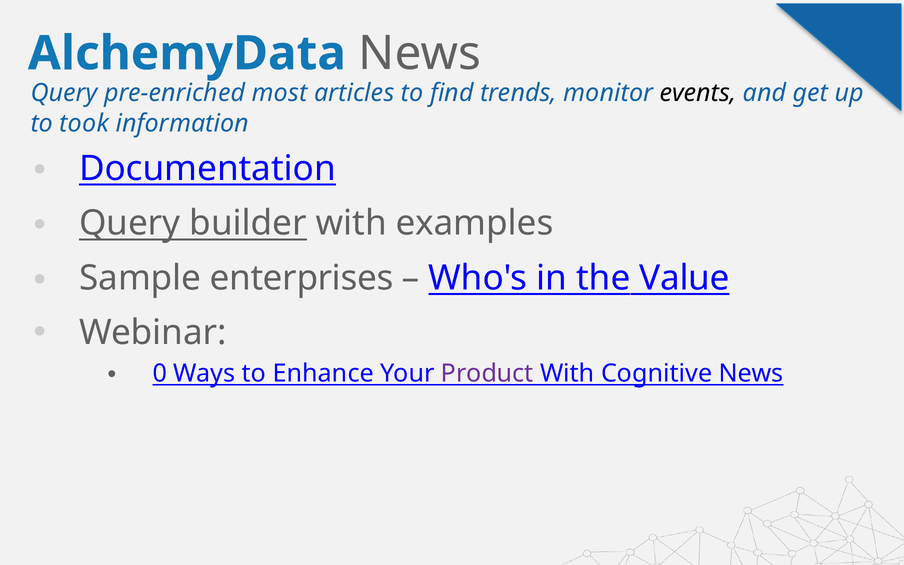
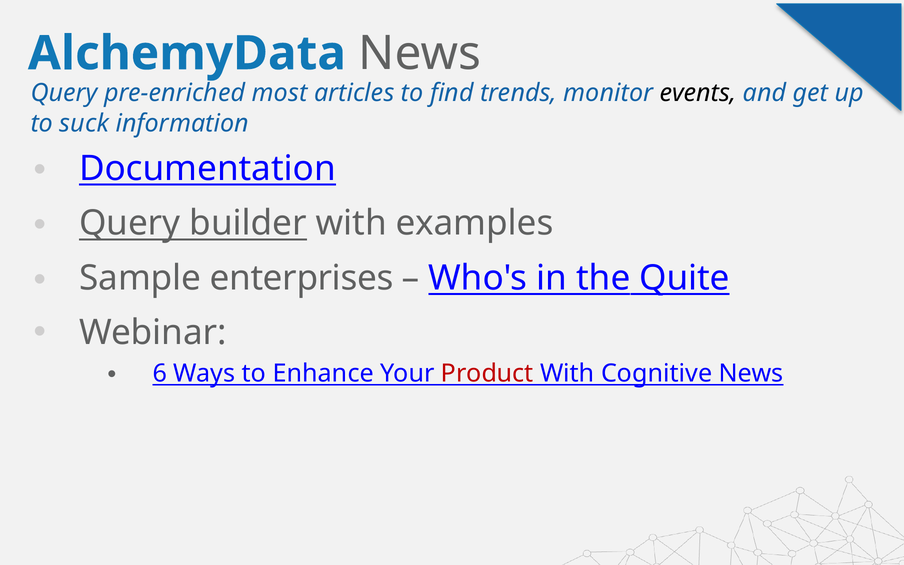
took: took -> suck (84, 123)
Value: Value -> Quite (684, 278)
0: 0 -> 6 (160, 373)
Product colour: purple -> red (487, 373)
